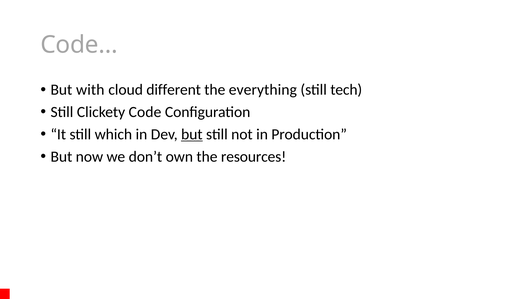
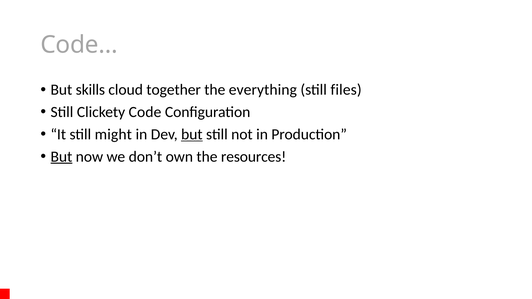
with: with -> skills (90, 90)
different: different -> together (174, 90)
tech: tech -> files (346, 90)
which: which -> might (113, 134)
But underline: none -> present (61, 157)
